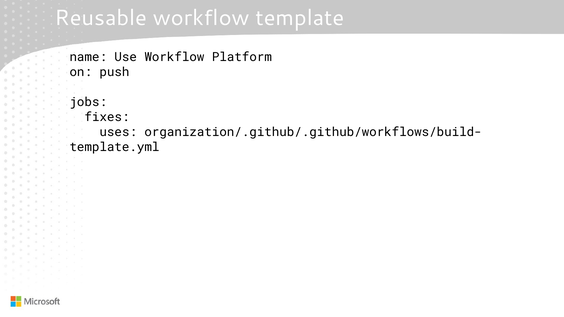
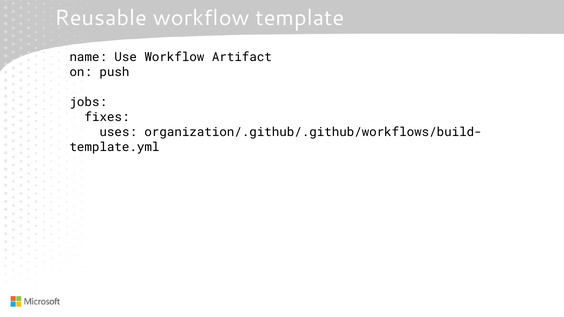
Platform: Platform -> Artifact (242, 57)
